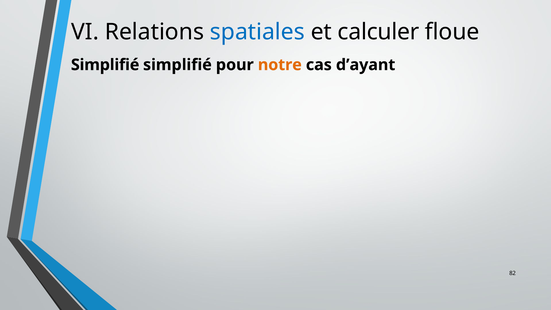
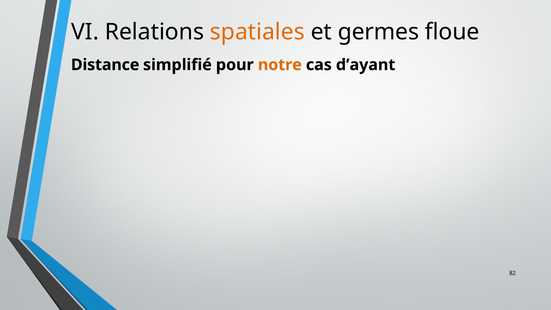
spatiales colour: blue -> orange (257, 32)
calculer: calculer -> germes (378, 32)
Simplifié: Simplifié -> Distance (105, 65)
